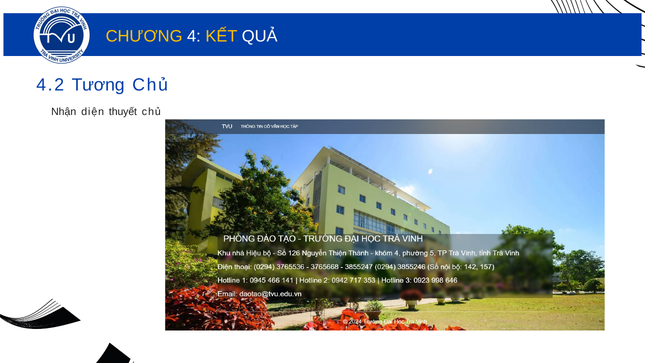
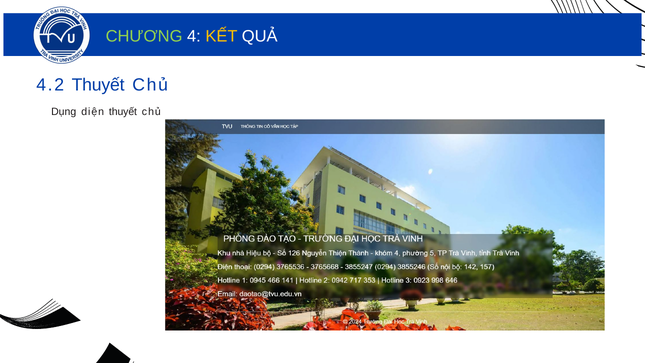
CHƯƠNG colour: yellow -> light green (144, 36)
4.2 Tương: Tương -> Thuyết (98, 85)
Nhận: Nhận -> Dụng (64, 112)
